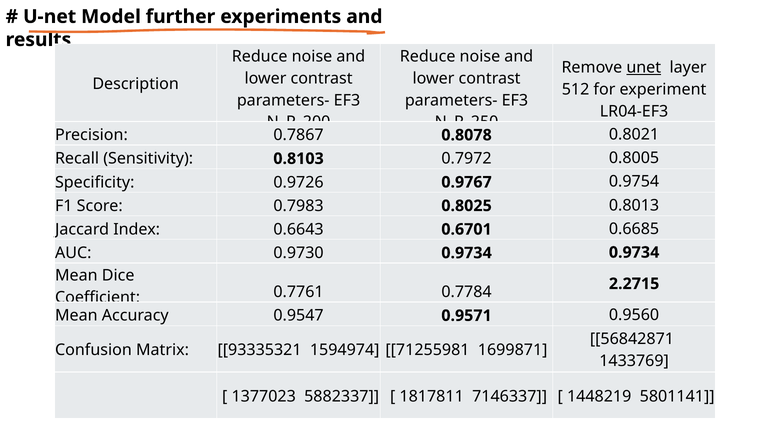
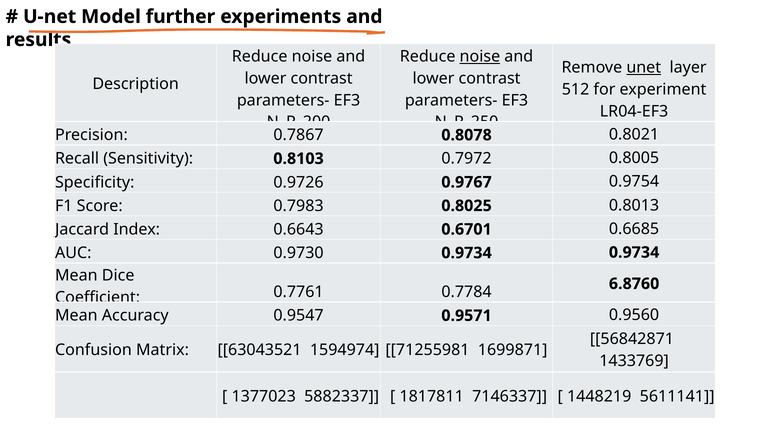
noise underline: none -> present (480, 56)
2.2715: 2.2715 -> 6.8760 (634, 284)
93335321: 93335321 -> 63043521 (260, 350)
5801141: 5801141 -> 5611141 (677, 397)
